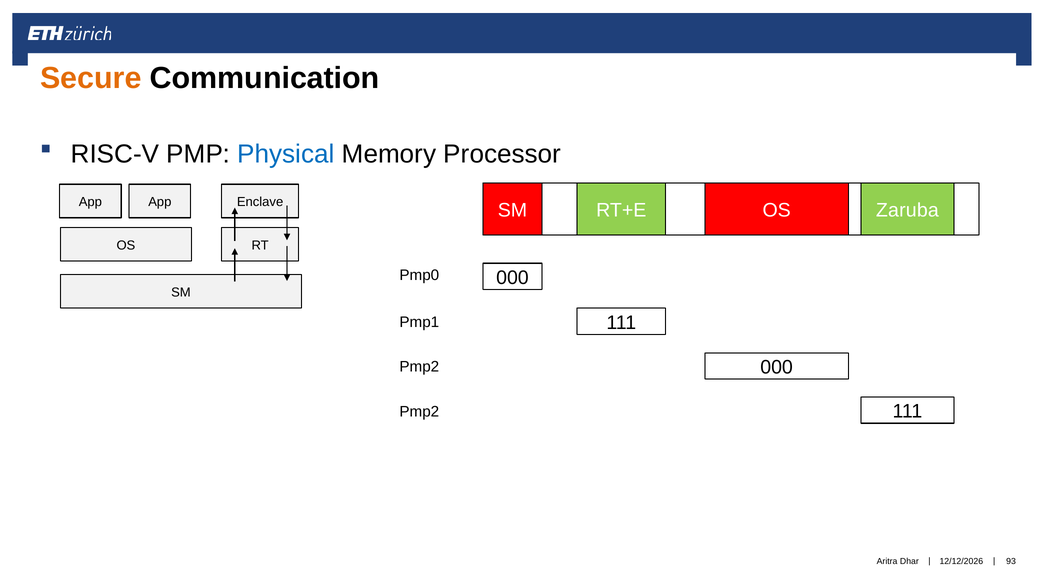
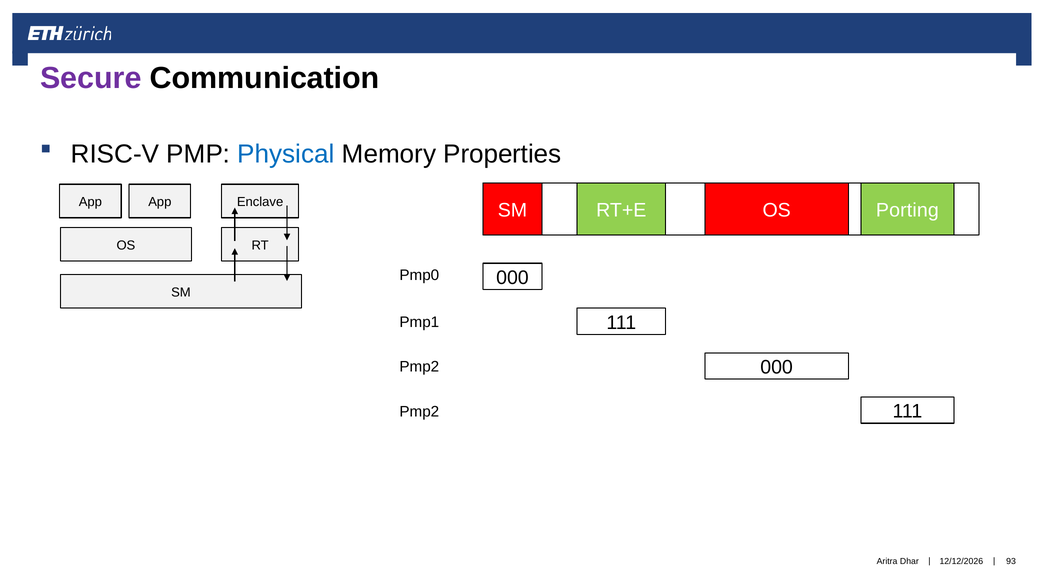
Secure colour: orange -> purple (91, 78)
Processor: Processor -> Properties (502, 154)
Zaruba: Zaruba -> Porting (907, 210)
